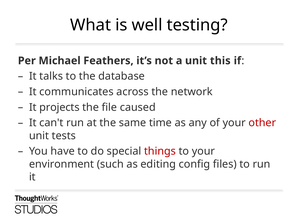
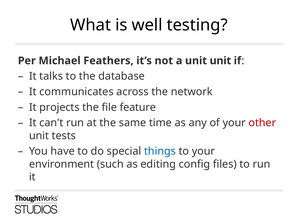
unit this: this -> unit (220, 61)
caused: caused -> feature (138, 108)
things colour: red -> blue (160, 152)
